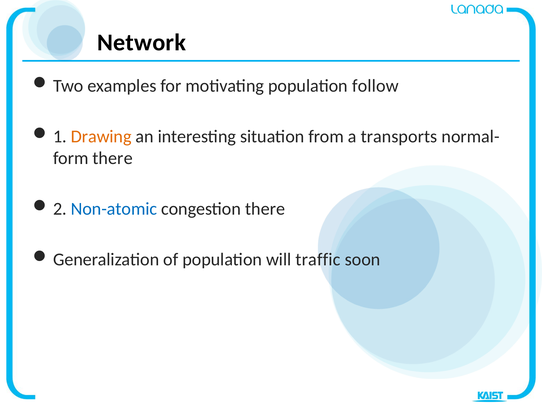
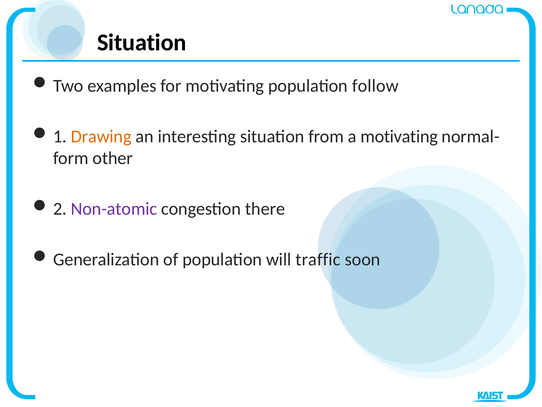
Network: Network -> Situation (142, 42)
a transports: transports -> motivating (399, 136)
there: there -> other (113, 158)
Non-atomic colour: blue -> purple (114, 209)
